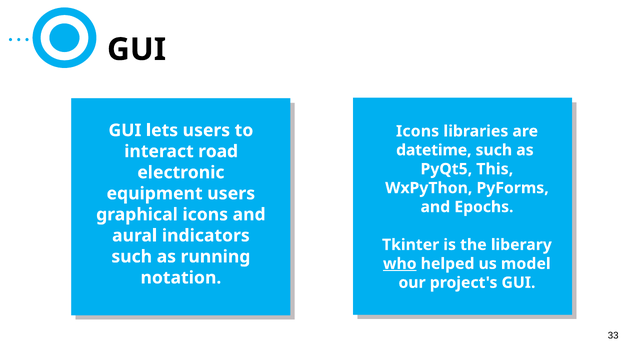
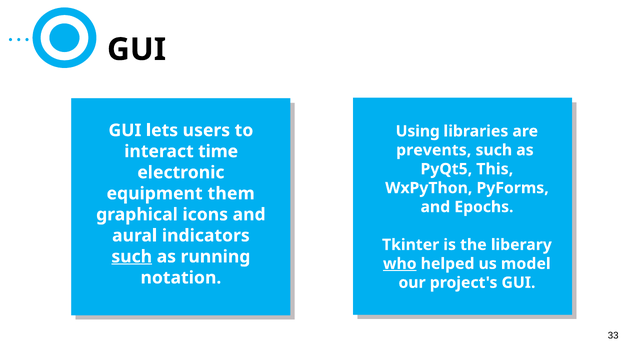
Icons: Icons -> Using (418, 131)
datetime: datetime -> prevents (434, 150)
road: road -> time (218, 152)
equipment users: users -> them (231, 194)
such underline: none -> present (132, 257)
